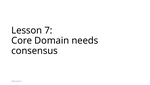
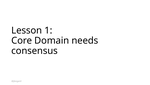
7: 7 -> 1 (48, 30)
